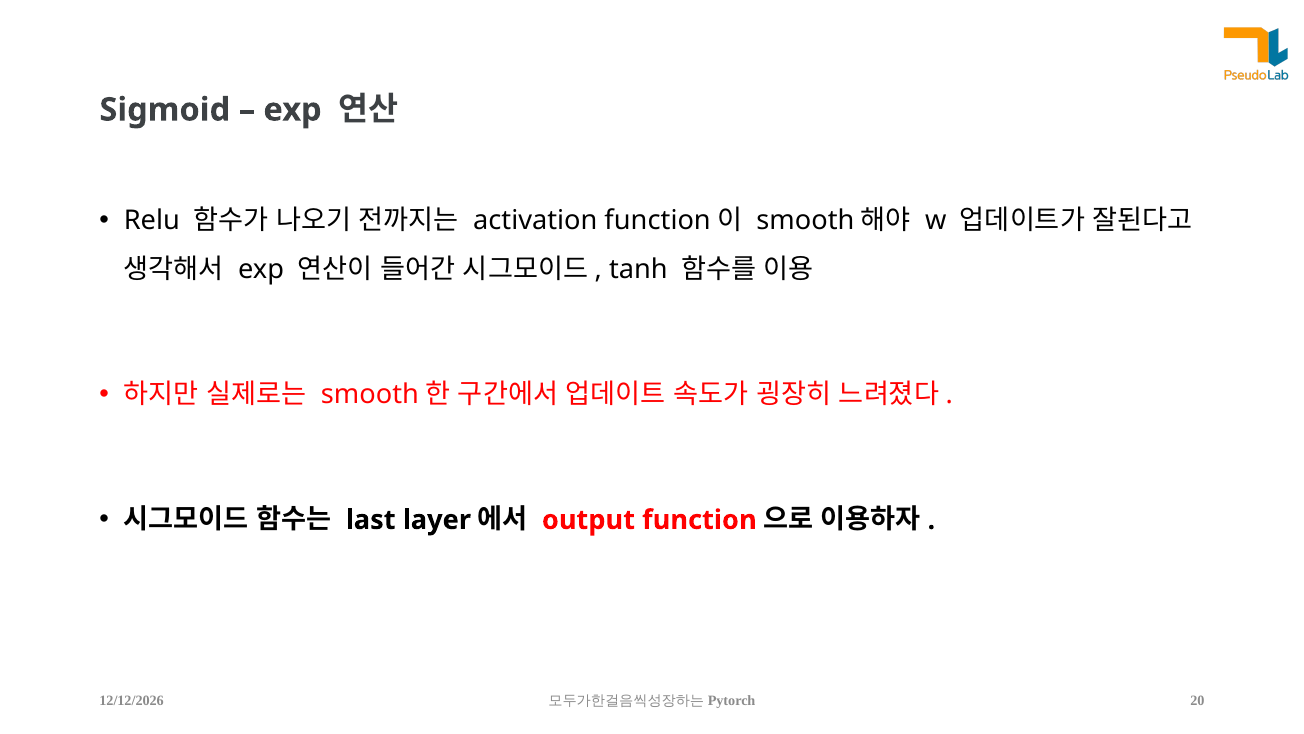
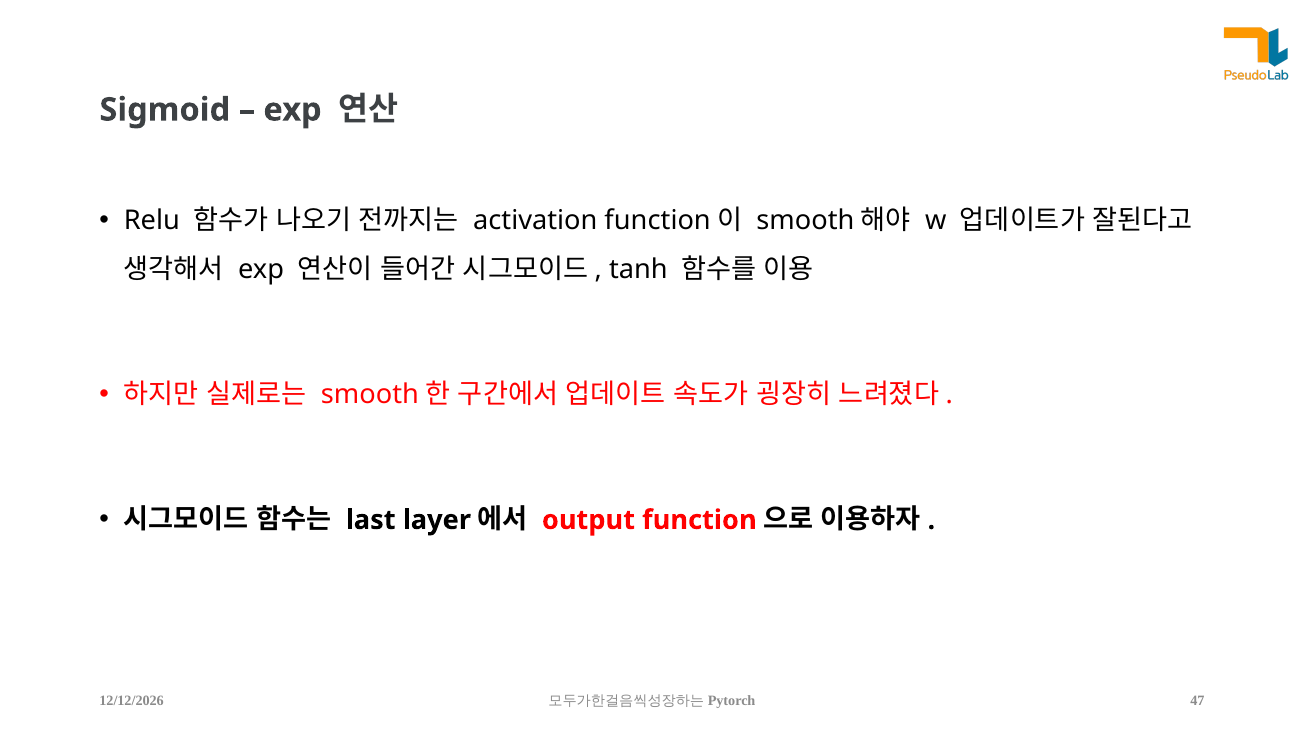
20: 20 -> 47 (1197, 700)
